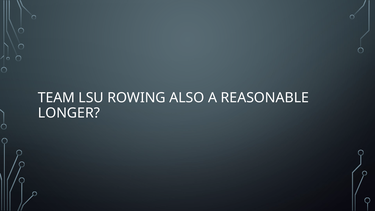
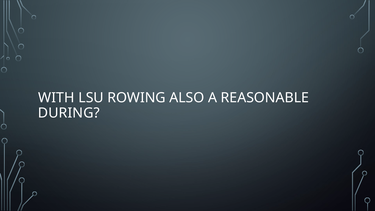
TEAM: TEAM -> WITH (56, 98)
LONGER: LONGER -> DURING (69, 113)
